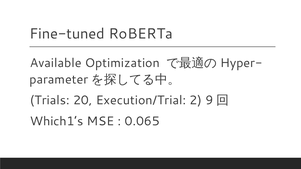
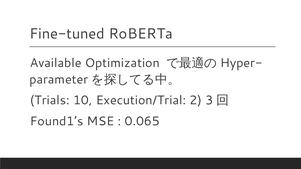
20: 20 -> 10 (83, 101)
9: 9 -> 3 (209, 101)
Which1’s: Which1’s -> Found1’s (57, 121)
